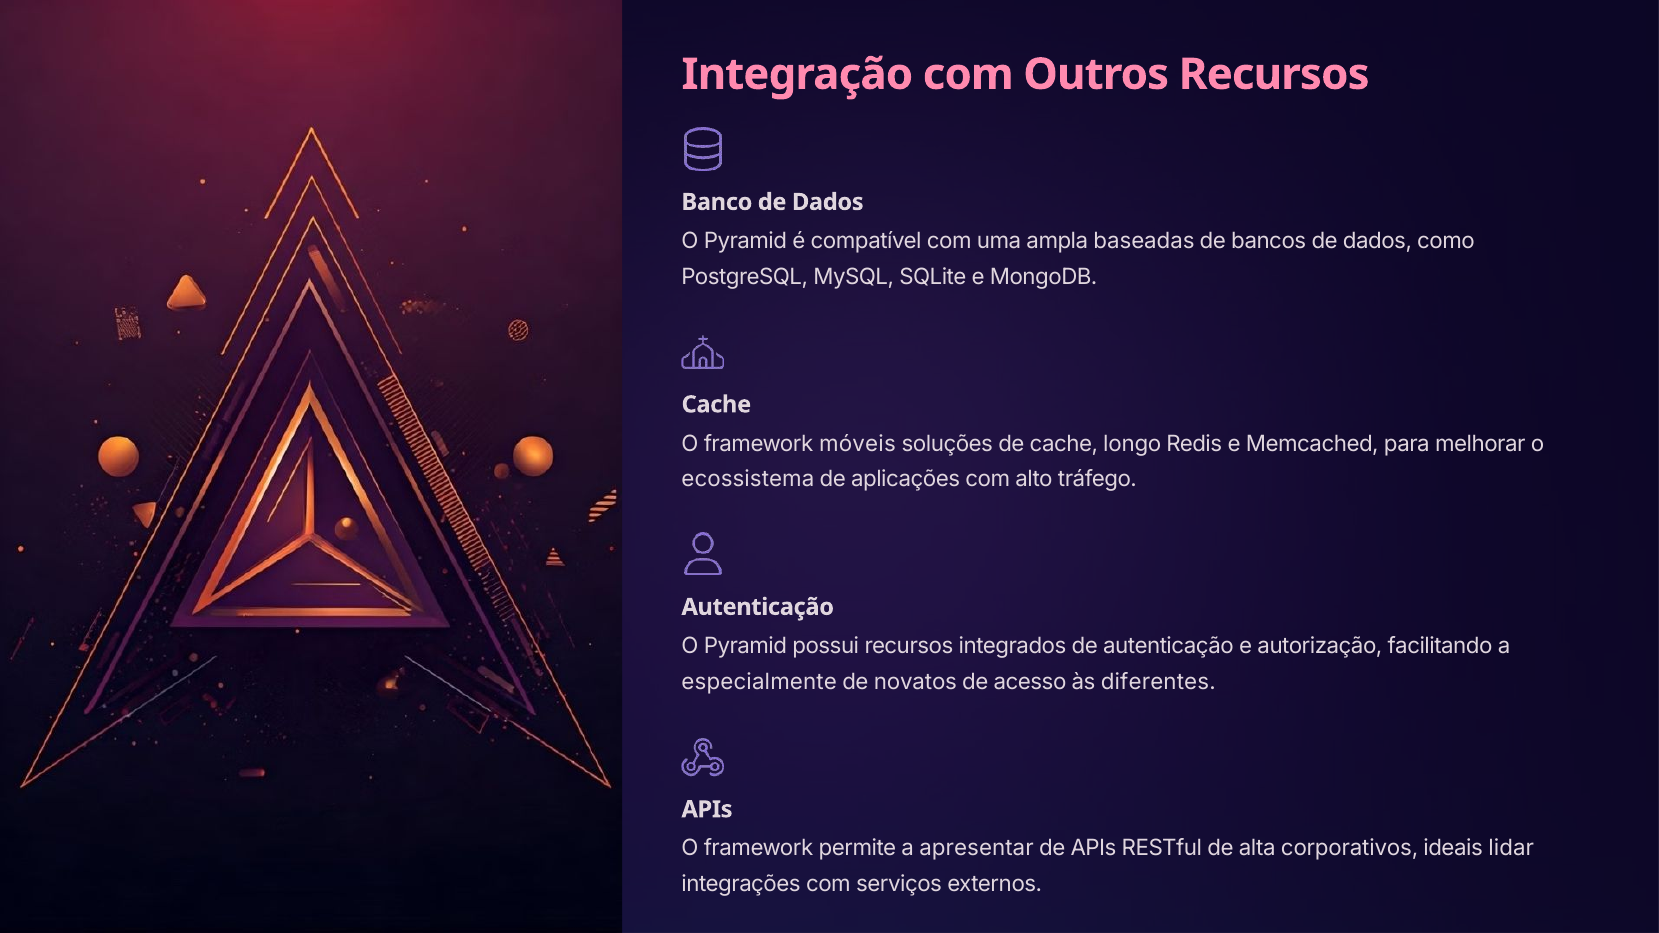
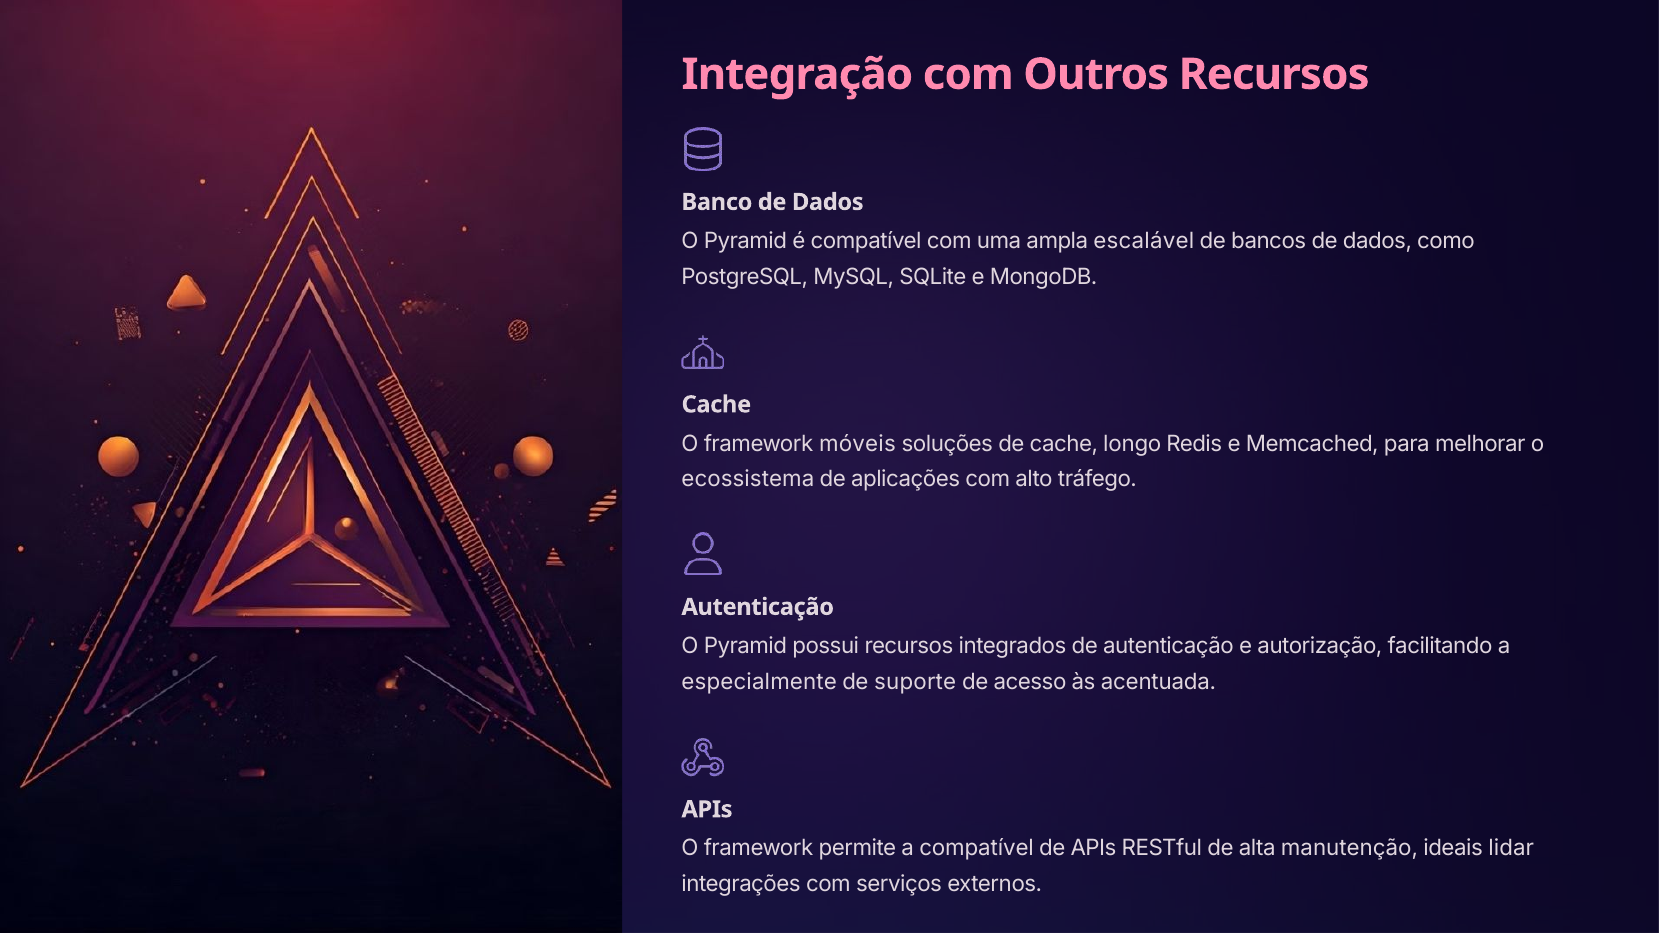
baseadas: baseadas -> escalável (1144, 241)
novatos: novatos -> suporte (915, 682)
diferentes: diferentes -> acentuada (1158, 682)
a apresentar: apresentar -> compatível (977, 849)
corporativos: corporativos -> manutenção (1349, 849)
